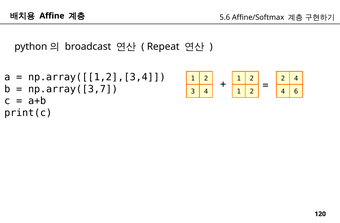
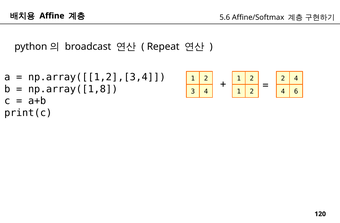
np.array([3,7: np.array([3,7 -> np.array([1,8 (73, 89)
